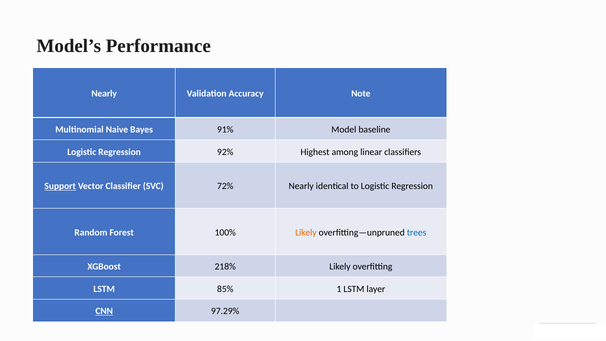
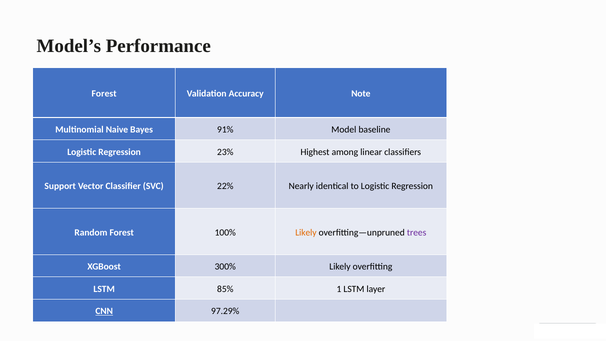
Nearly: Nearly -> Forest (104, 93)
92%: 92% -> 23% (225, 152)
Support underline: present -> none (60, 186)
72%: 72% -> 22% (225, 186)
trees colour: blue -> purple (417, 232)
218%: 218% -> 300% (225, 267)
